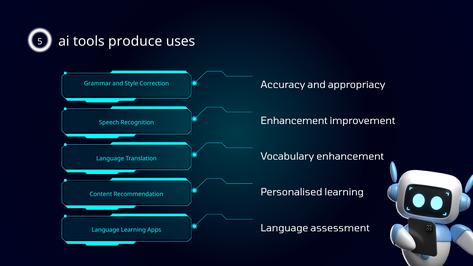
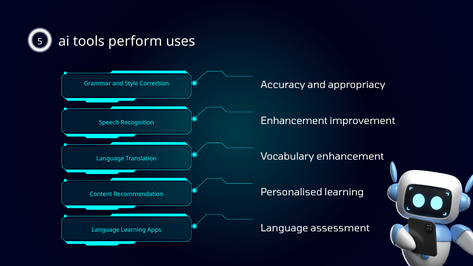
produce: produce -> perform (135, 41)
